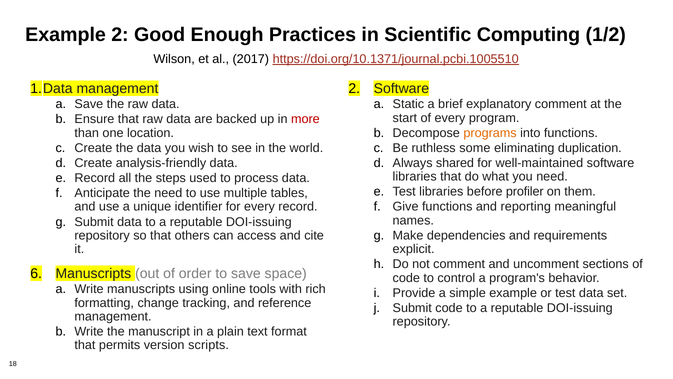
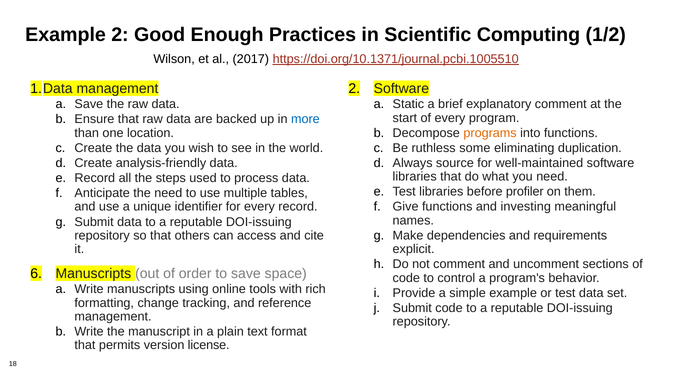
more colour: red -> blue (305, 119)
shared: shared -> source (455, 163)
reporting: reporting -> investing (526, 207)
scripts: scripts -> license (209, 345)
